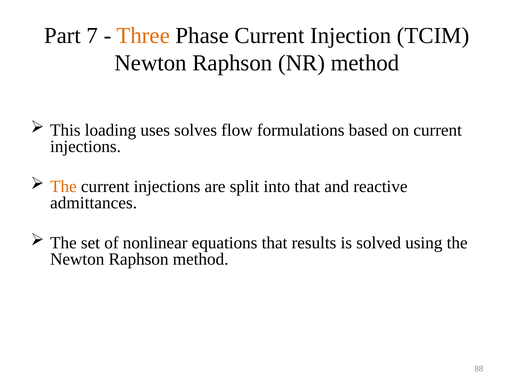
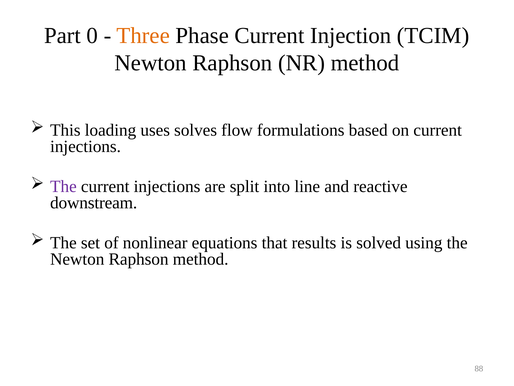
7: 7 -> 0 (92, 35)
The colour: orange -> purple (63, 186)
into that: that -> line (307, 186)
admittances: admittances -> downstream (94, 203)
